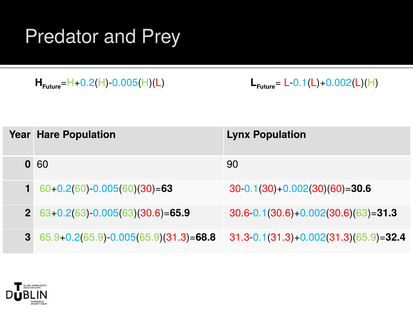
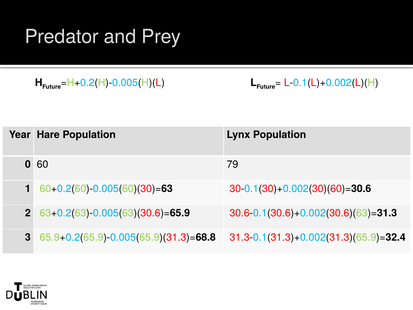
90: 90 -> 79 (232, 164)
